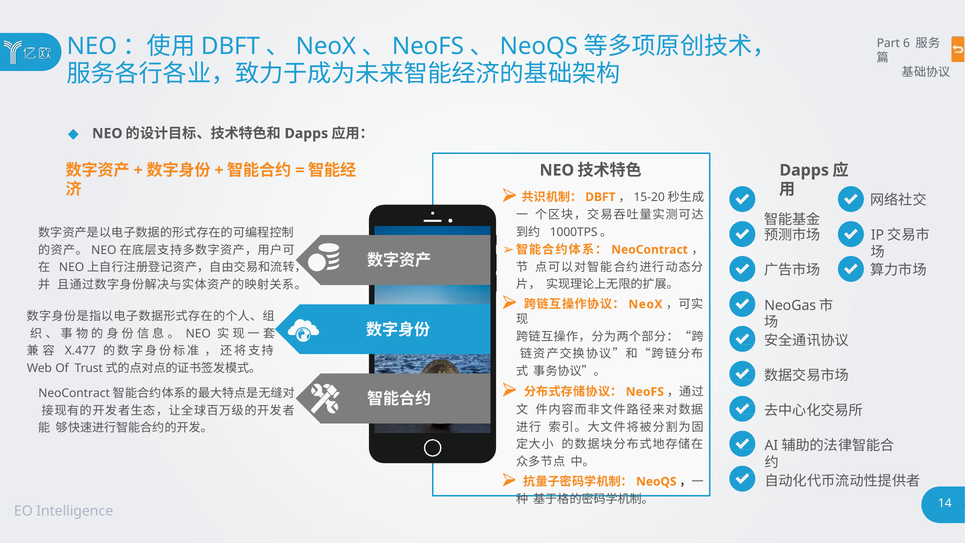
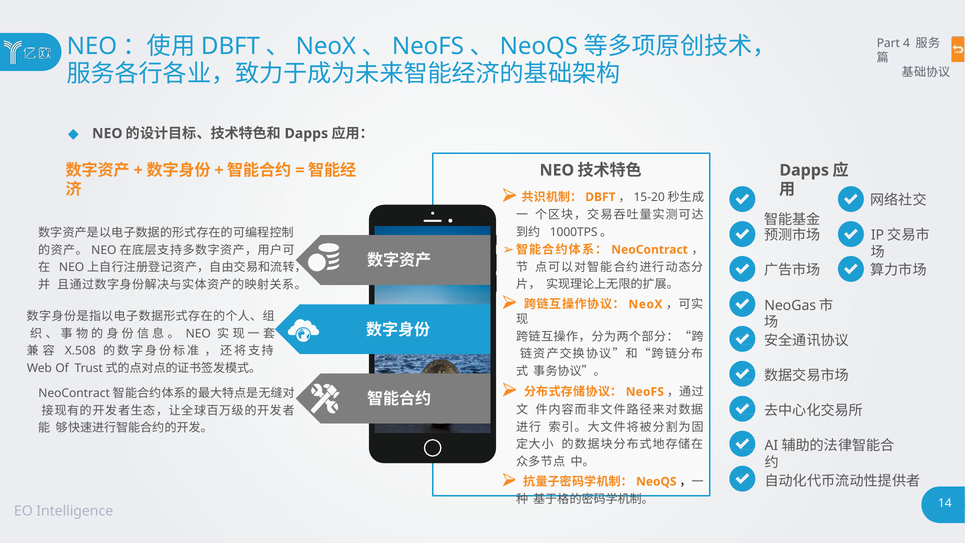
6: 6 -> 4 (907, 43)
X.477: X.477 -> X.508 (80, 351)
